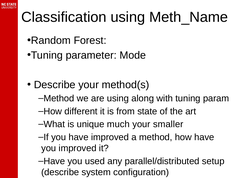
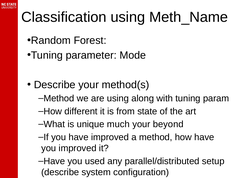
smaller: smaller -> beyond (168, 124)
